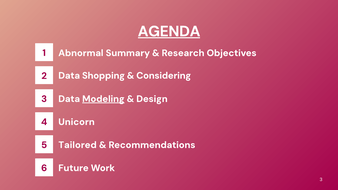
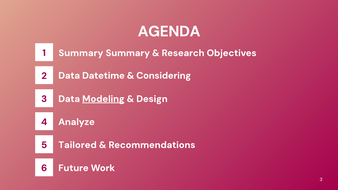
AGENDA underline: present -> none (169, 31)
Abnormal: Abnormal -> Summary (81, 53)
Shopping: Shopping -> Datetime (103, 76)
Unicorn: Unicorn -> Analyze (77, 122)
